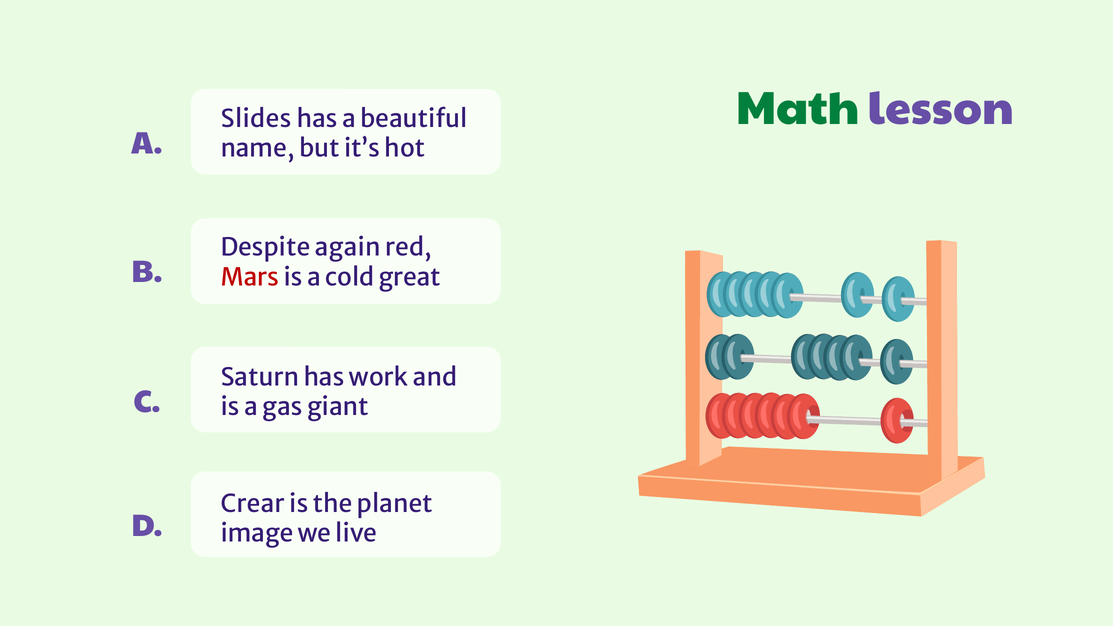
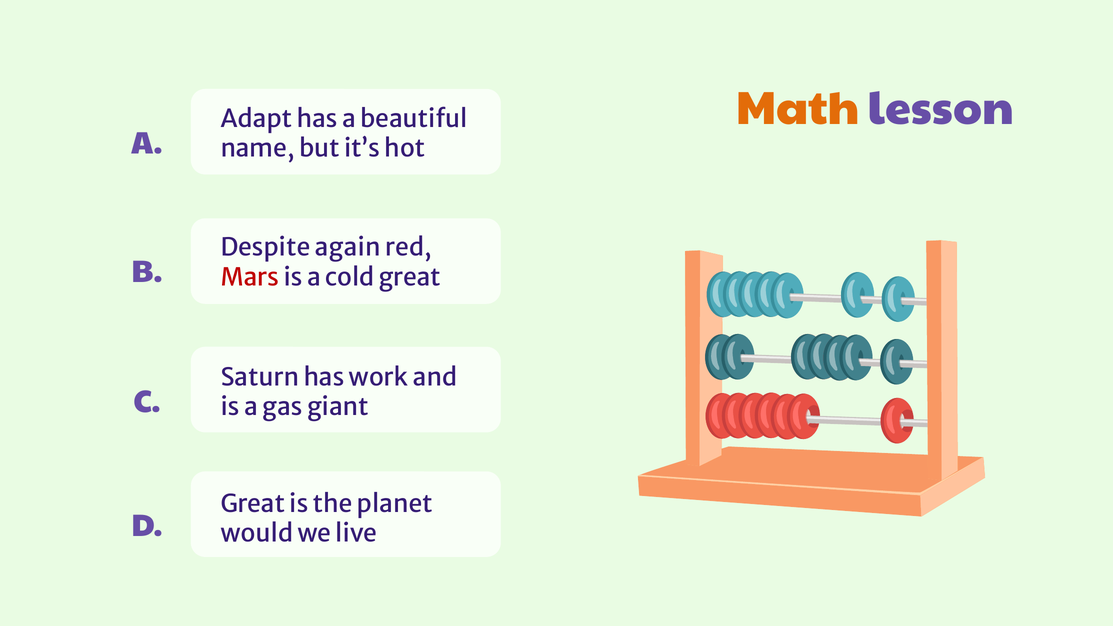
Math colour: green -> orange (798, 109)
Slides: Slides -> Adapt (256, 119)
Crear: Crear -> Great (253, 504)
image: image -> would (257, 534)
